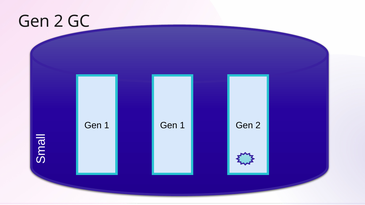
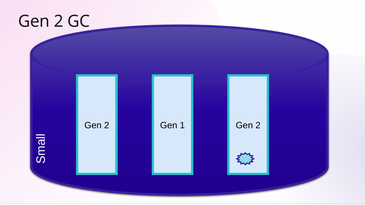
1: 1 -> 2 (107, 126)
